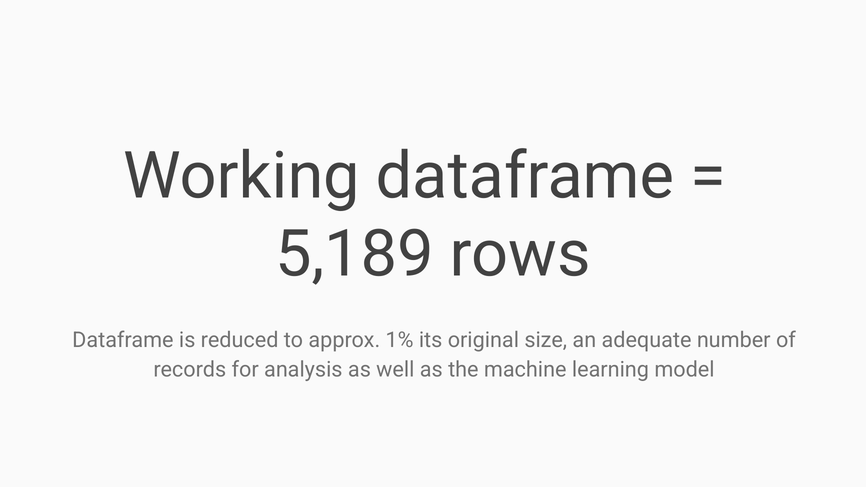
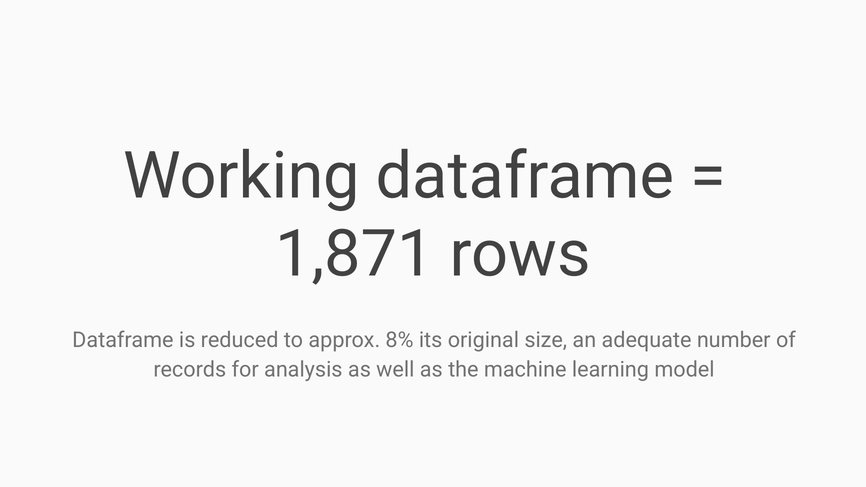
5,189: 5,189 -> 1,871 (355, 254)
1%: 1% -> 8% (400, 340)
